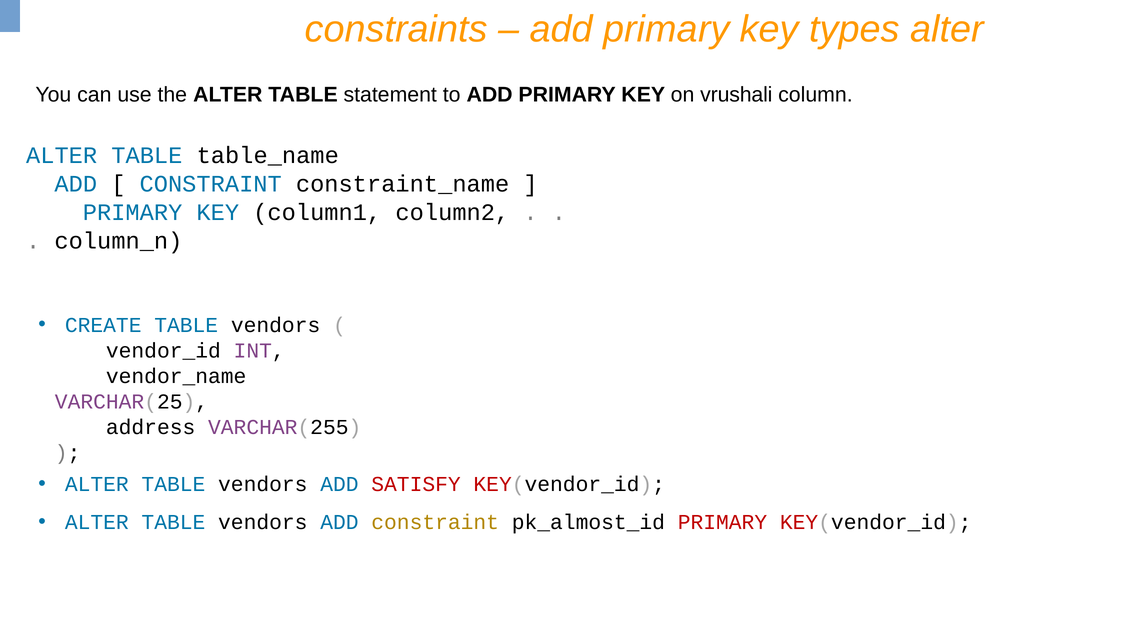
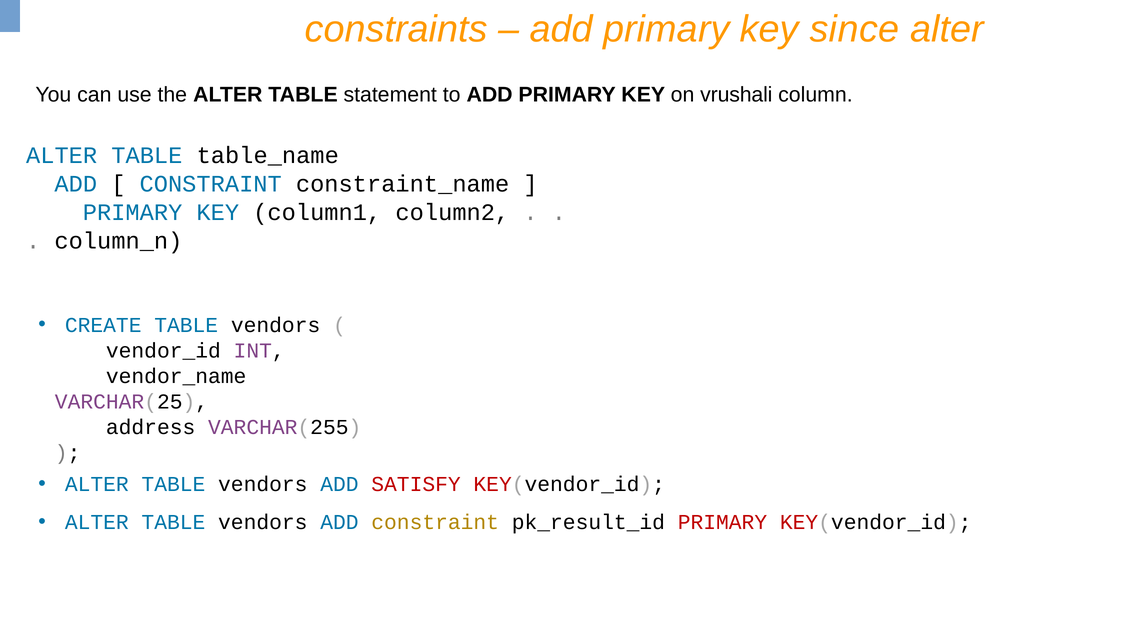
types: types -> since (854, 30)
pk_almost_id: pk_almost_id -> pk_result_id (588, 523)
